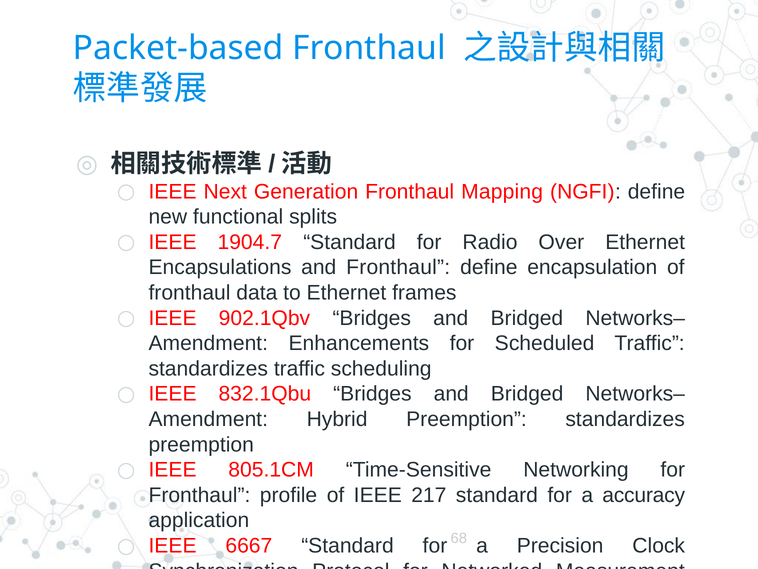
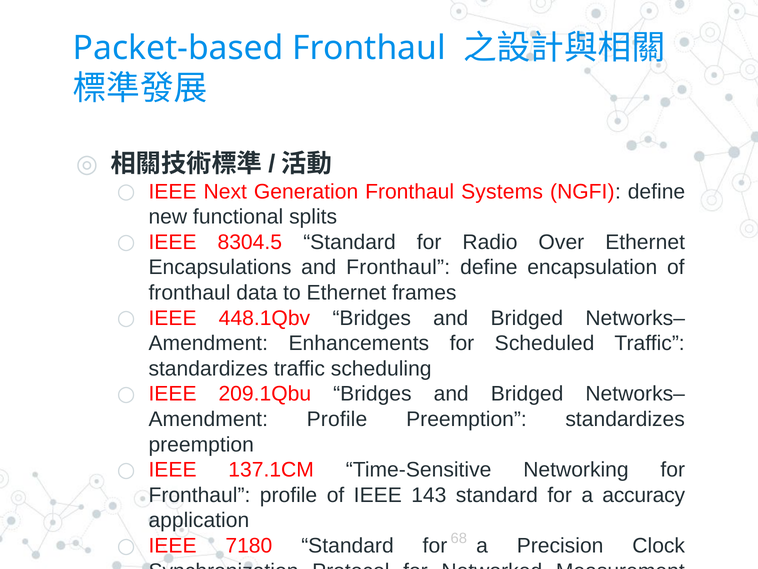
Fronthaul Mapping: Mapping -> Systems (502, 191)
1904.7: 1904.7 -> 8304.5 (250, 242)
902.1Qbv: 902.1Qbv -> 448.1Qbv (264, 318)
832.1Qbu: 832.1Qbu -> 209.1Qbu (265, 394)
Hybrid: Hybrid -> Profile (337, 419)
805.1CM: 805.1CM -> 137.1CM (271, 470)
217: 217 -> 143 (429, 495)
6667: 6667 -> 7180 (249, 545)
